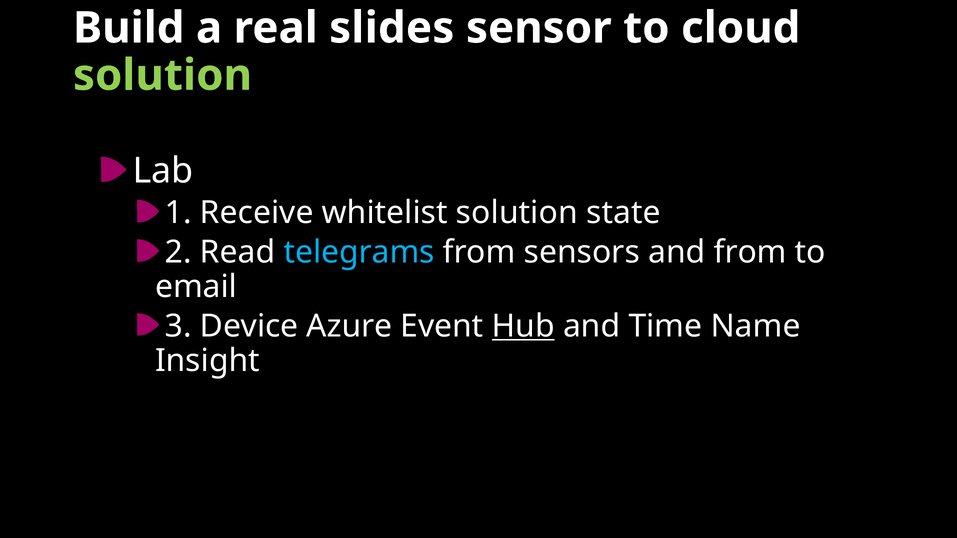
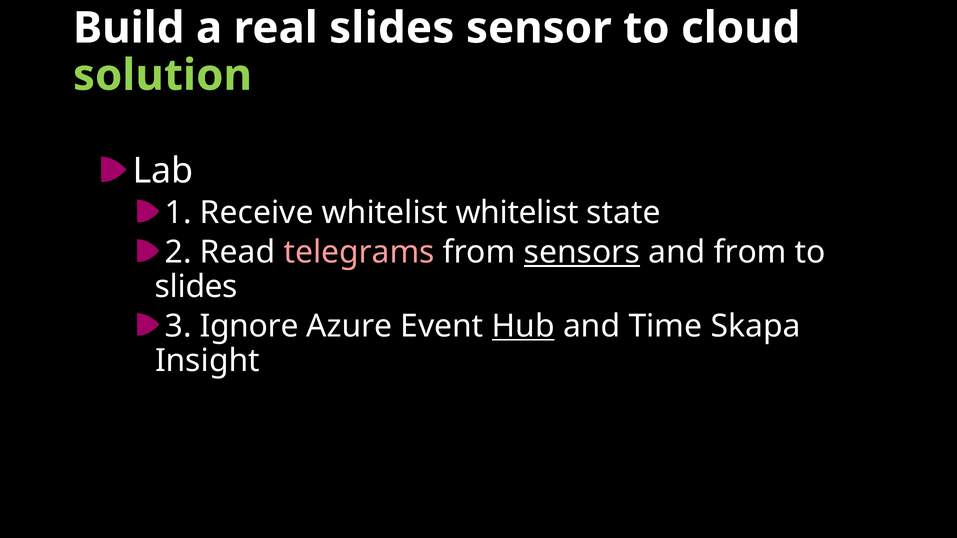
whitelist solution: solution -> whitelist (517, 213)
telegrams colour: light blue -> pink (359, 252)
sensors underline: none -> present (582, 252)
email: email -> slides (196, 287)
Device: Device -> Ignore (249, 326)
Name: Name -> Skapa (756, 326)
